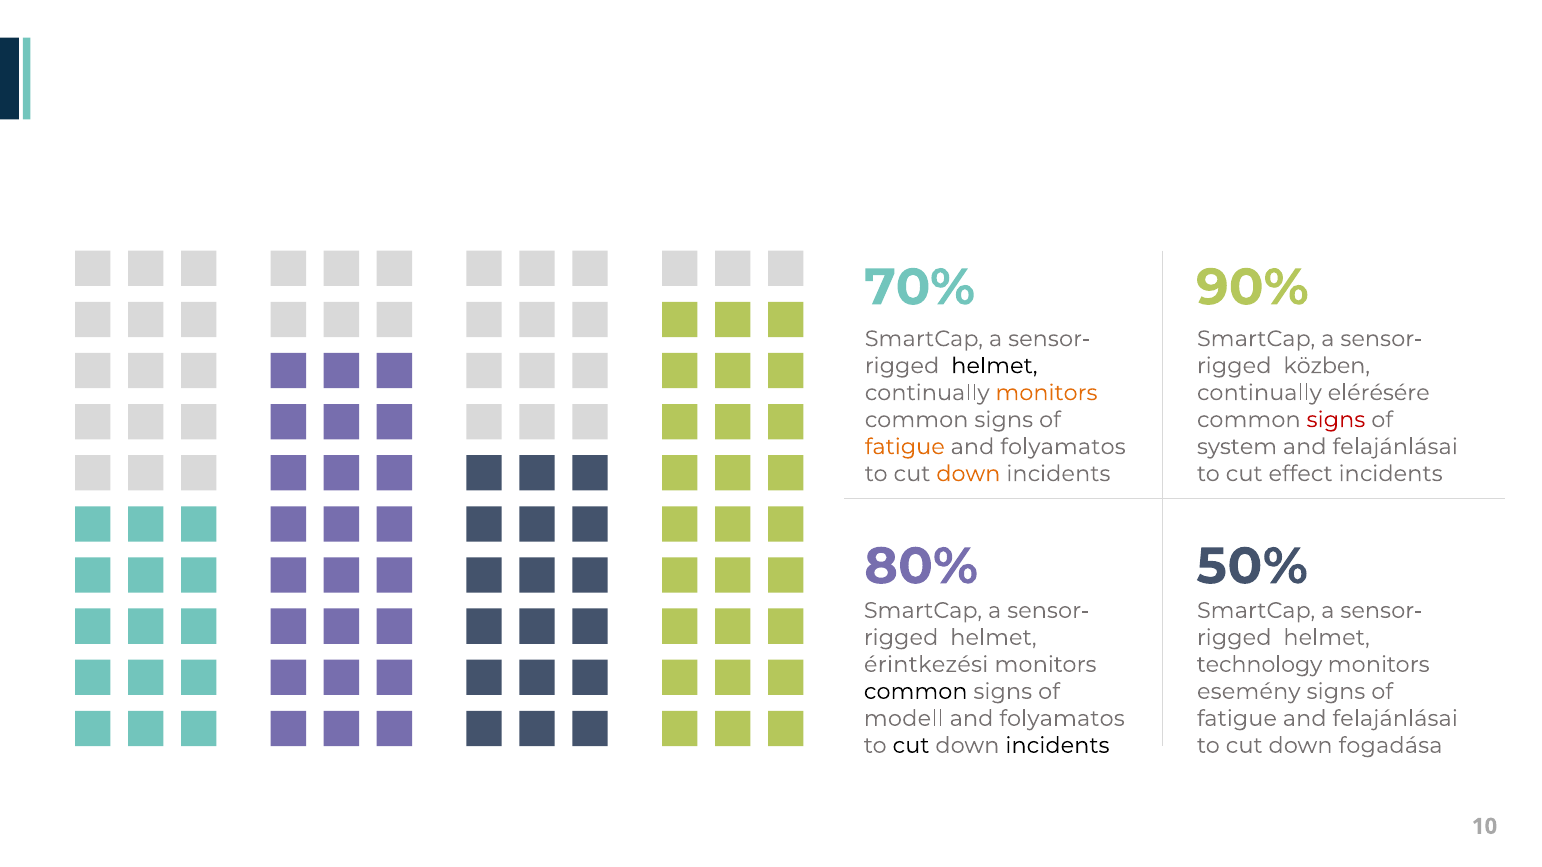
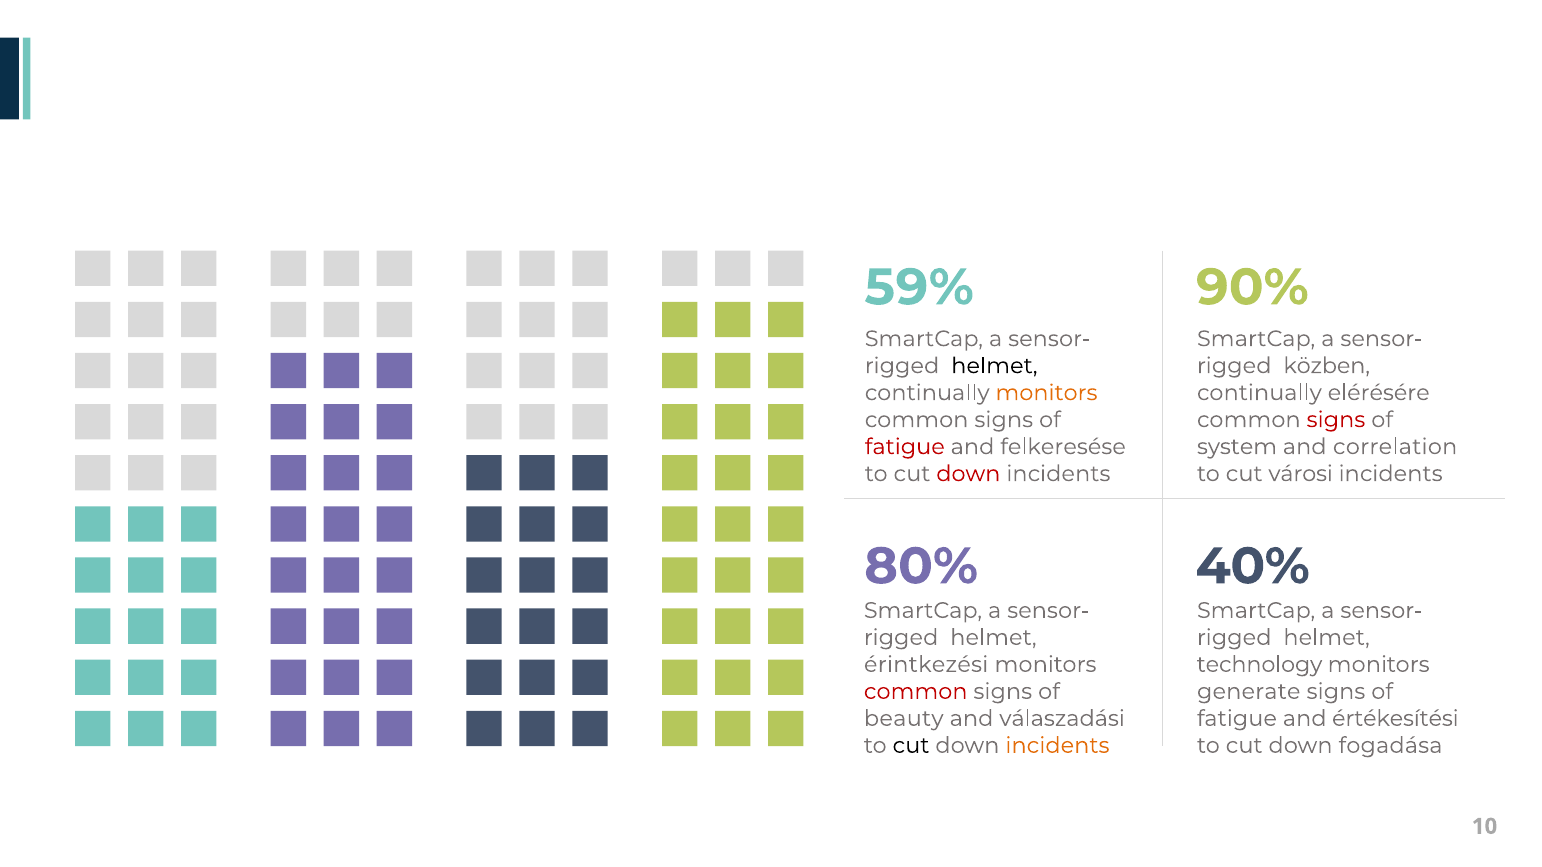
70%: 70% -> 59% (919, 288)
fatigue colour: orange -> red (905, 447)
folyamatos: folyamatos -> felkeresése (1063, 447)
felajánlásai: felajánlásai -> correlation (1395, 447)
down colour: orange -> red (968, 474)
effect: effect -> városi (1301, 474)
50%: 50% -> 40% (1253, 567)
common colour: black -> red (916, 692)
esemény: esemény -> generate (1249, 692)
modell: modell -> beauty (904, 719)
folyamatos: folyamatos -> válaszadási (1062, 719)
fatigue and felajánlásai: felajánlásai -> értékesítési (1395, 719)
incidents colour: black -> orange (1057, 746)
